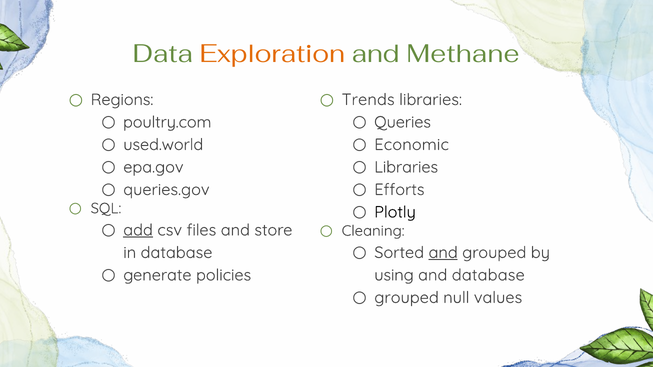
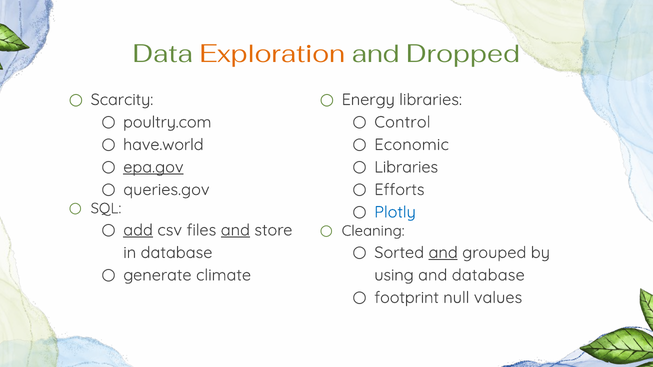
Methane: Methane -> Dropped (463, 54)
Regions: Regions -> Scarcity (122, 100)
Trends: Trends -> Energy (368, 100)
Queries: Queries -> Control (402, 122)
used.world: used.world -> have.world (163, 145)
epa.gov underline: none -> present (153, 167)
Plotly colour: black -> blue (395, 212)
and underline: none -> present (235, 230)
policies: policies -> climate (224, 275)
grouped: grouped -> footprint (407, 298)
